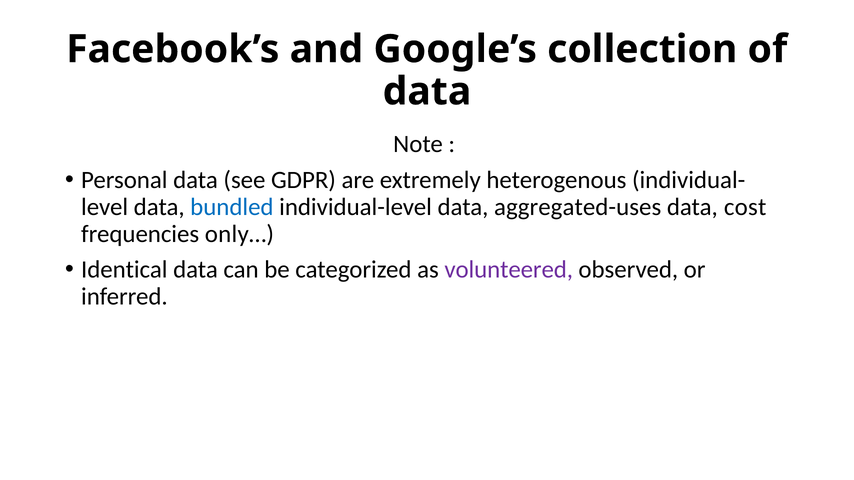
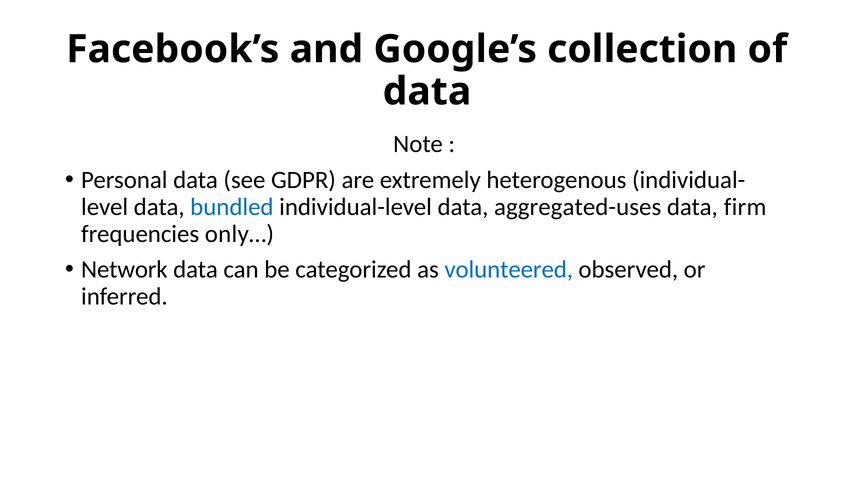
cost: cost -> firm (745, 207)
Identical: Identical -> Network (124, 270)
volunteered colour: purple -> blue (509, 270)
